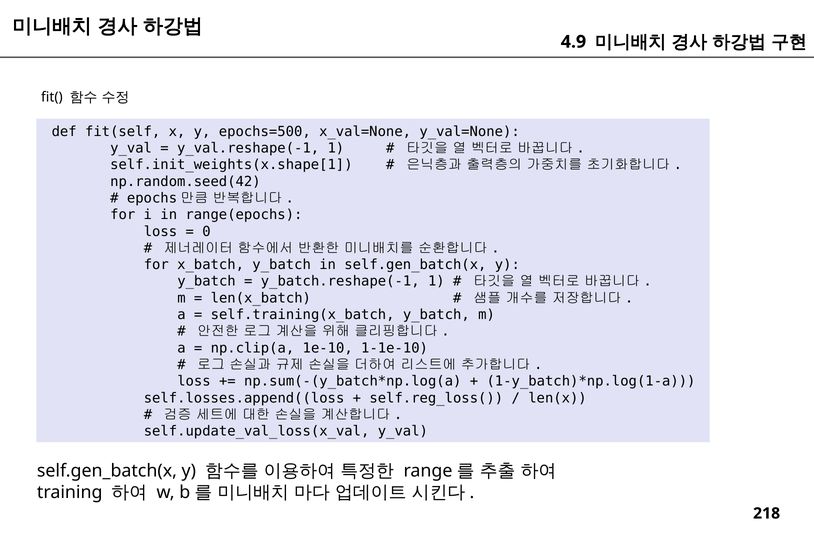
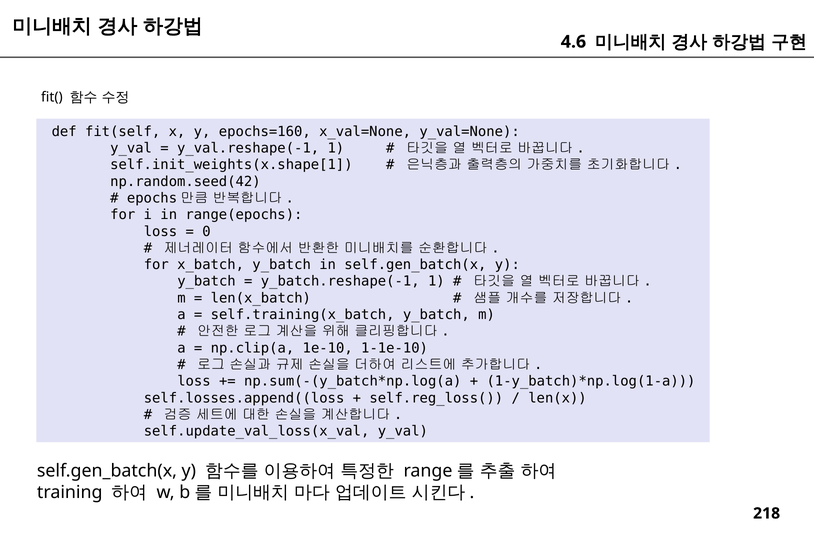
4.9: 4.9 -> 4.6 (573, 42)
epochs=500: epochs=500 -> epochs=160 (265, 131)
